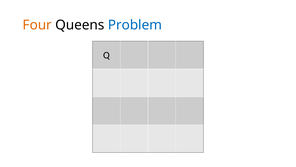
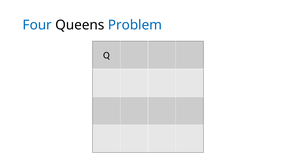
Four colour: orange -> blue (37, 25)
